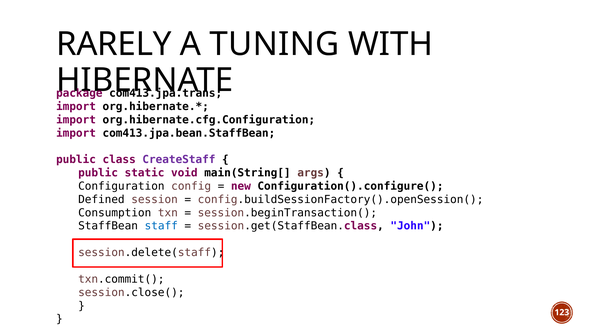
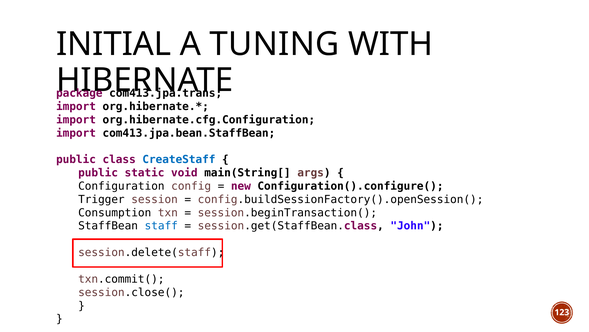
RARELY: RARELY -> INITIAL (114, 44)
CreateStaff colour: purple -> blue (179, 159)
Defined: Defined -> Trigger (101, 199)
